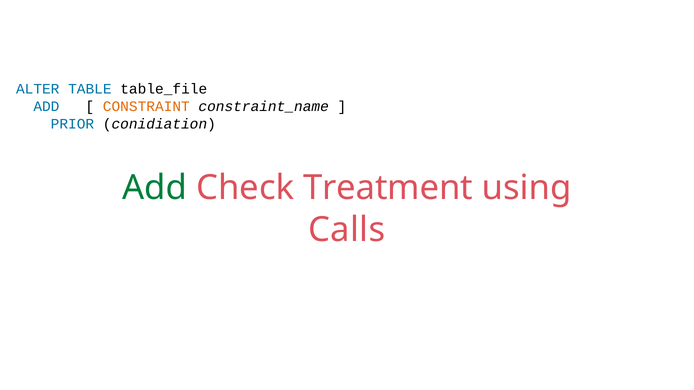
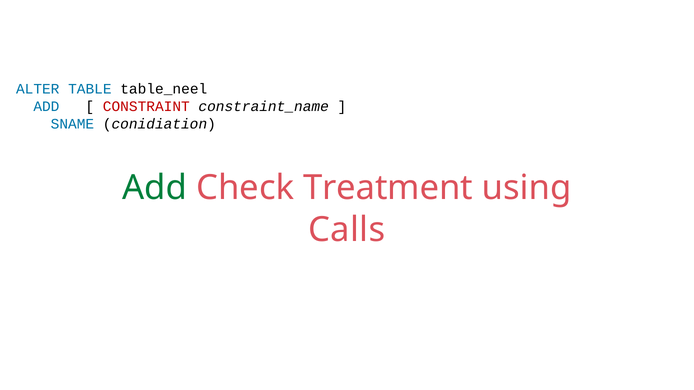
table_file: table_file -> table_neel (164, 89)
CONSTRAINT colour: orange -> red (146, 107)
PRIOR: PRIOR -> SNAME (72, 124)
